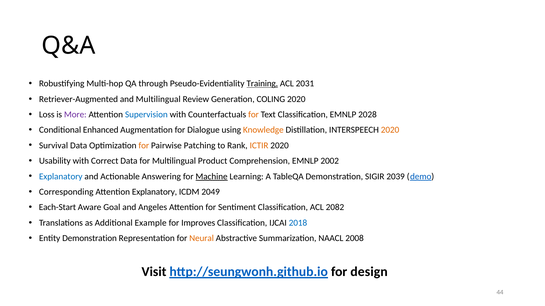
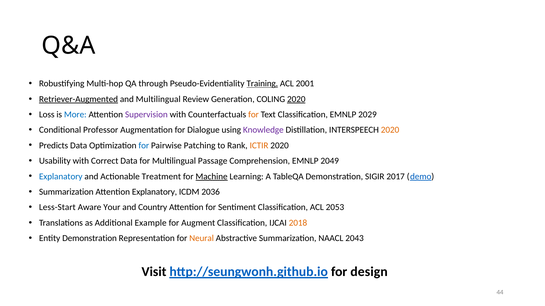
2031: 2031 -> 2001 (305, 84)
Retriever-Augmented underline: none -> present (78, 99)
2020 underline: none -> present (296, 99)
More colour: purple -> blue (75, 115)
Supervision colour: blue -> purple (146, 115)
2028: 2028 -> 2029 (368, 115)
Enhanced: Enhanced -> Professor (101, 130)
Knowledge colour: orange -> purple (263, 130)
Survival: Survival -> Predicts (54, 146)
for colour: orange -> blue (144, 146)
Product: Product -> Passage (213, 161)
2002: 2002 -> 2049 (330, 161)
Answering: Answering -> Treatment (161, 177)
2039: 2039 -> 2017 (396, 177)
Corresponding: Corresponding -> Summarization (66, 192)
2049: 2049 -> 2036 (211, 192)
Each-Start: Each-Start -> Less-Start (57, 208)
Goal: Goal -> Your (112, 208)
Angeles: Angeles -> Country (153, 208)
2082: 2082 -> 2053 (335, 208)
Improves: Improves -> Augment (198, 223)
2018 colour: blue -> orange (298, 223)
2008: 2008 -> 2043 (355, 239)
